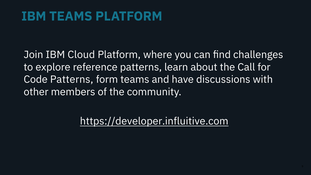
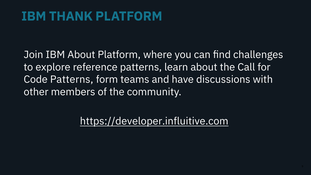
IBM TEAMS: TEAMS -> THANK (71, 16)
IBM Cloud: Cloud -> About (81, 55)
